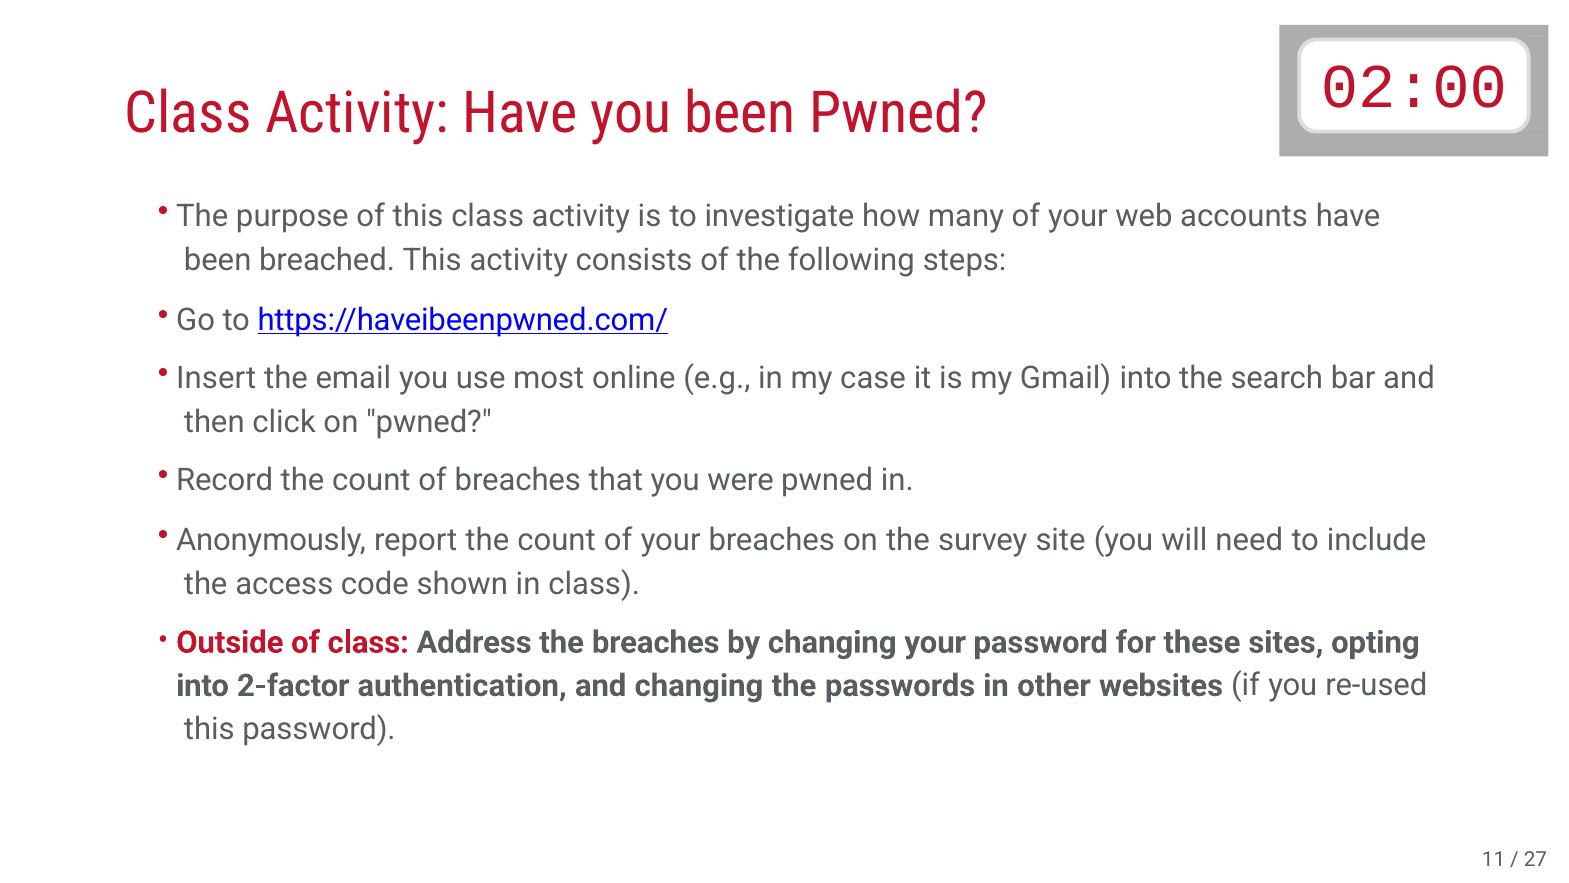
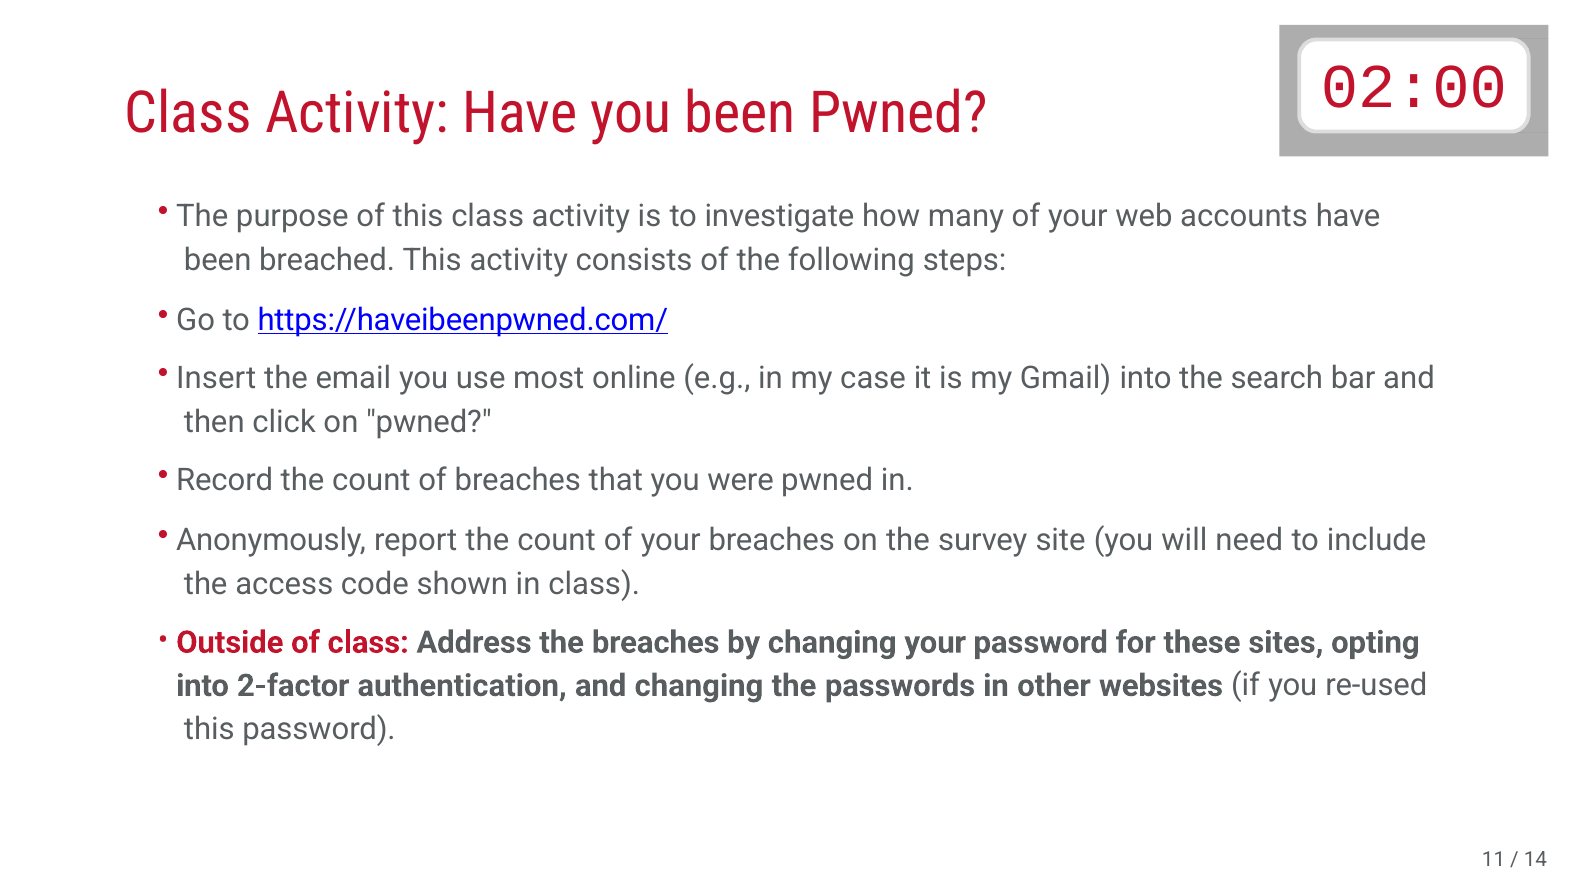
27: 27 -> 14 (1535, 860)
